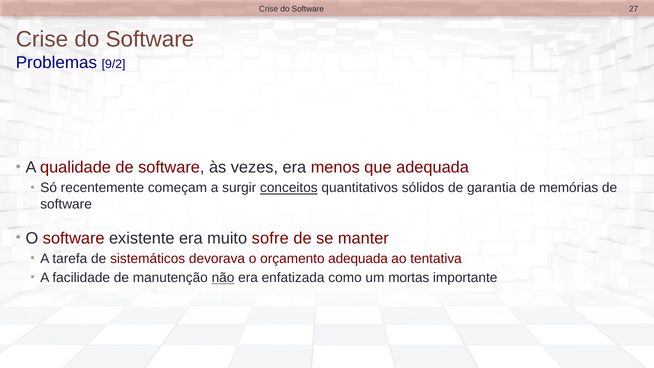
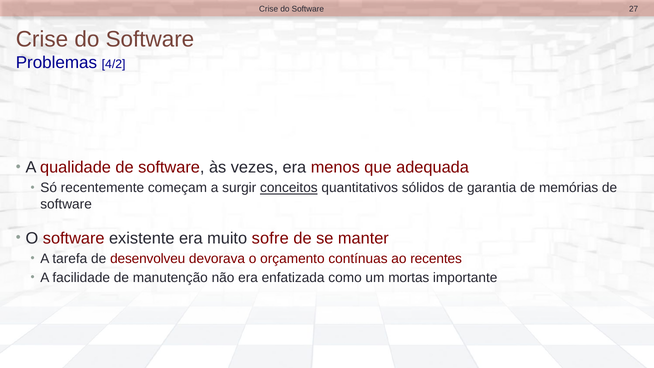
9/2: 9/2 -> 4/2 (114, 64)
sistemáticos: sistemáticos -> desenvolveu (148, 259)
orçamento adequada: adequada -> contínuas (358, 259)
tentativa: tentativa -> recentes (436, 259)
não underline: present -> none (223, 278)
